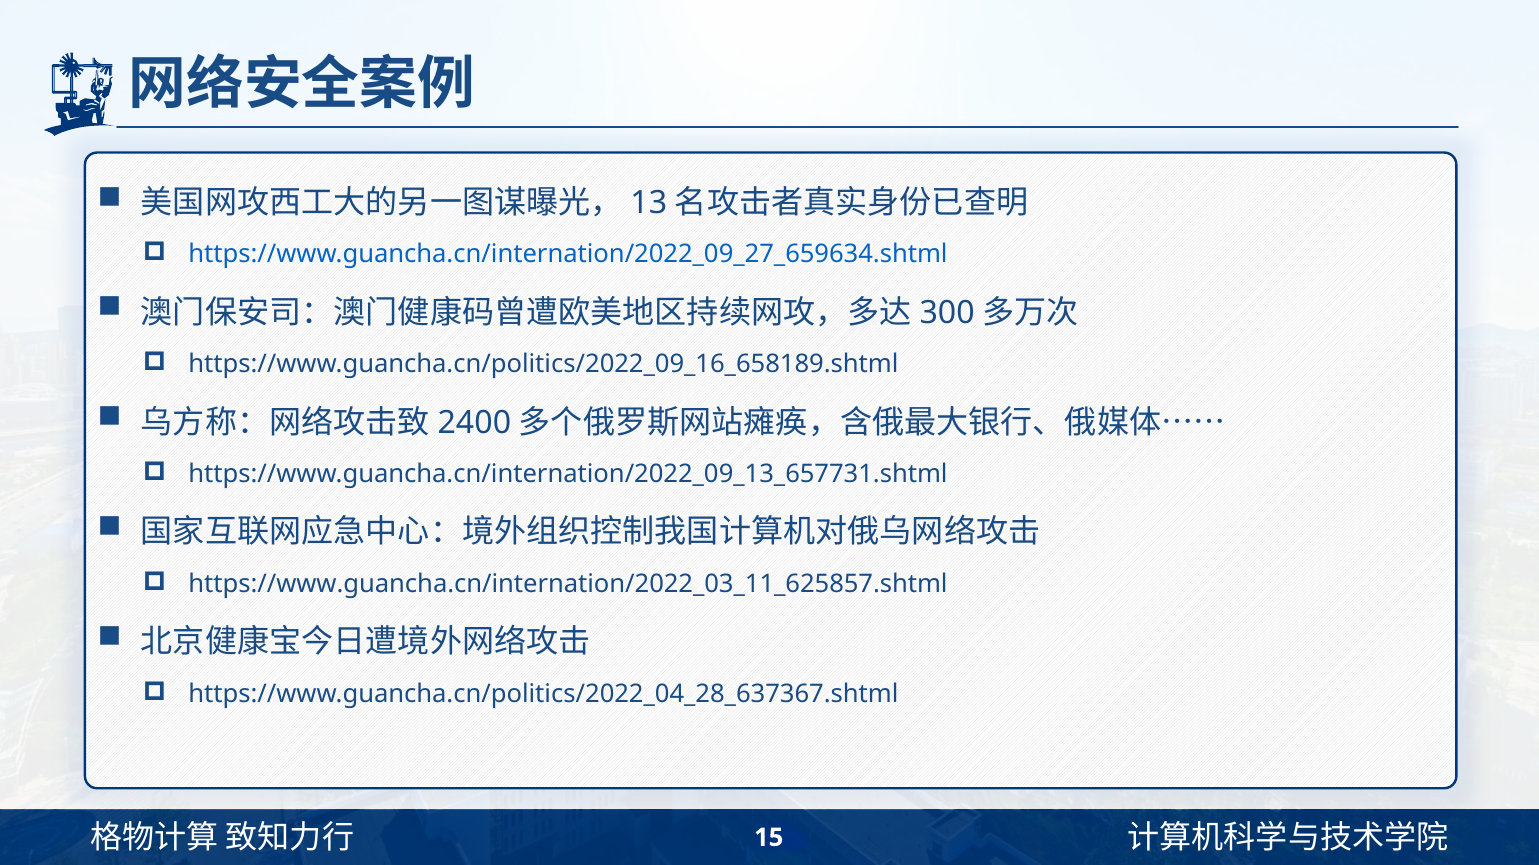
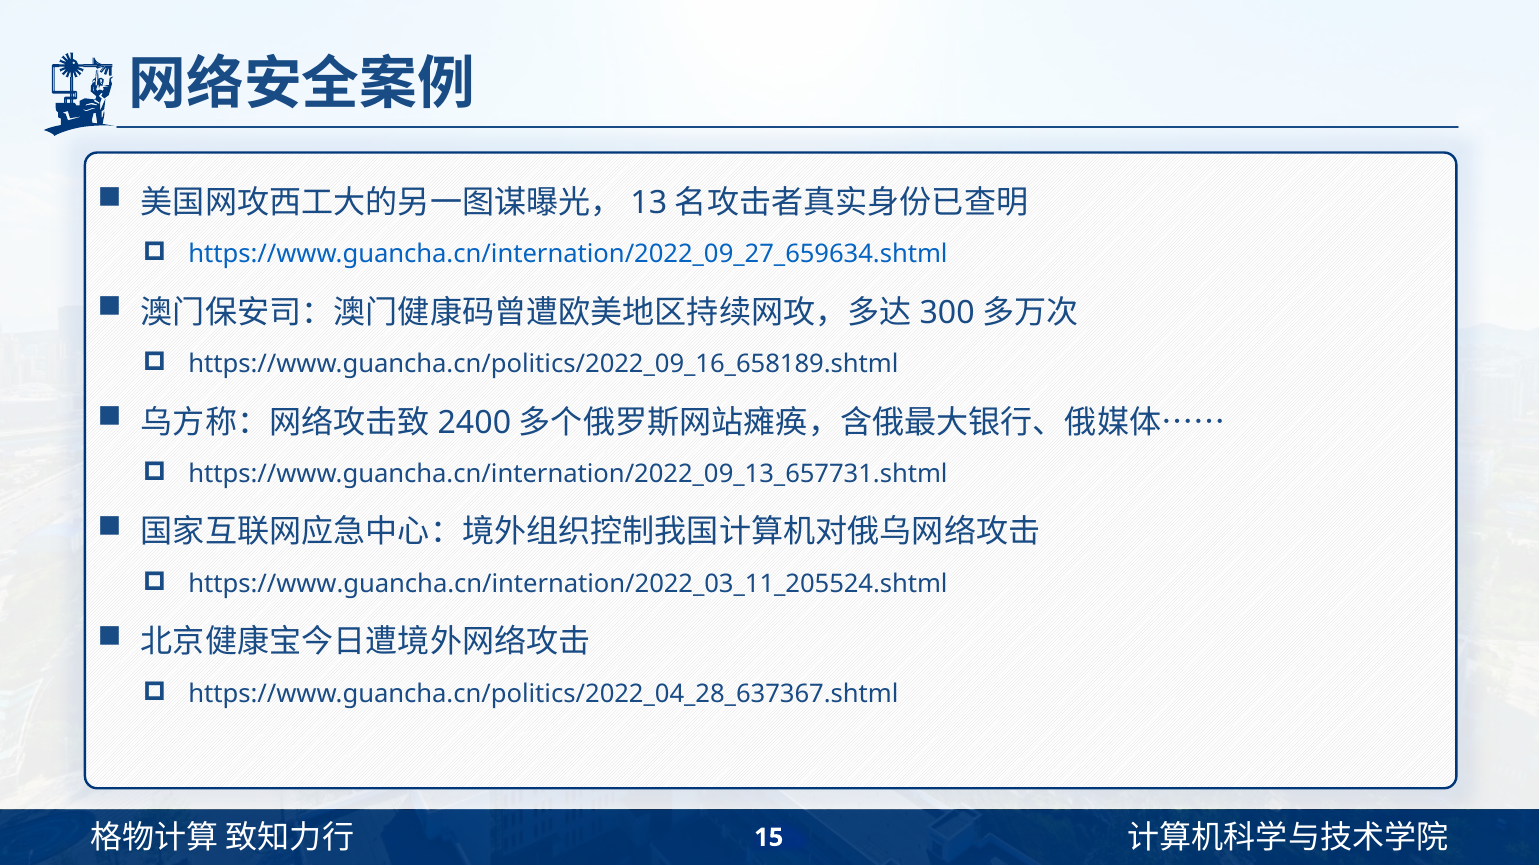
https://www.guancha.cn/internation/2022_03_11_625857.shtml: https://www.guancha.cn/internation/2022_03_11_625857.shtml -> https://www.guancha.cn/internation/2022_03_11_205524.shtml (568, 584)
